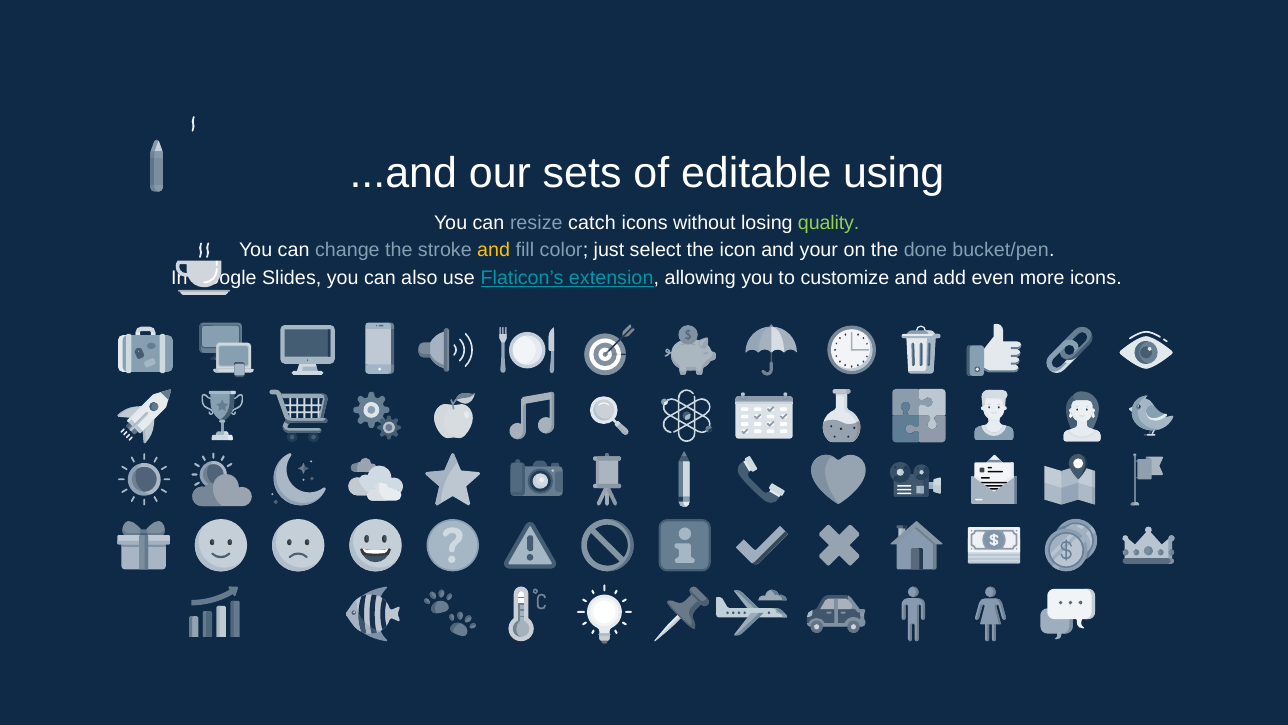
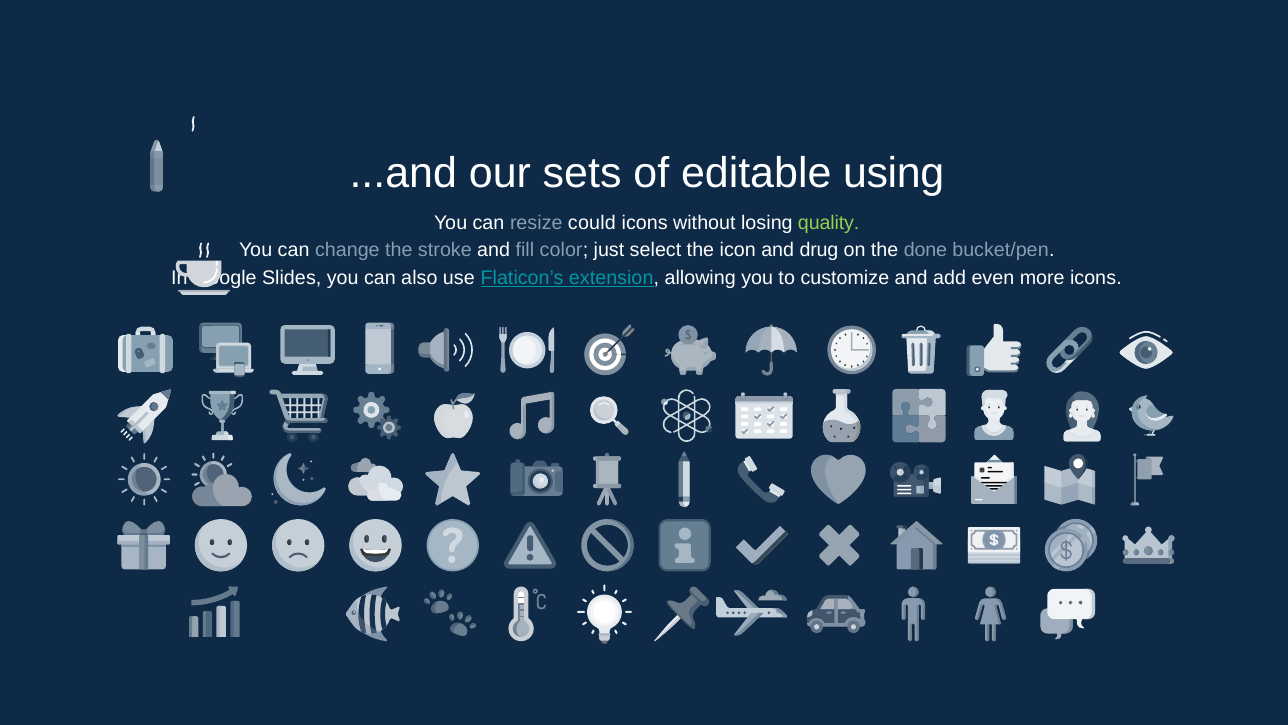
catch: catch -> could (592, 223)
and colour: yellow -> white (494, 250)
your: your -> drug (819, 250)
